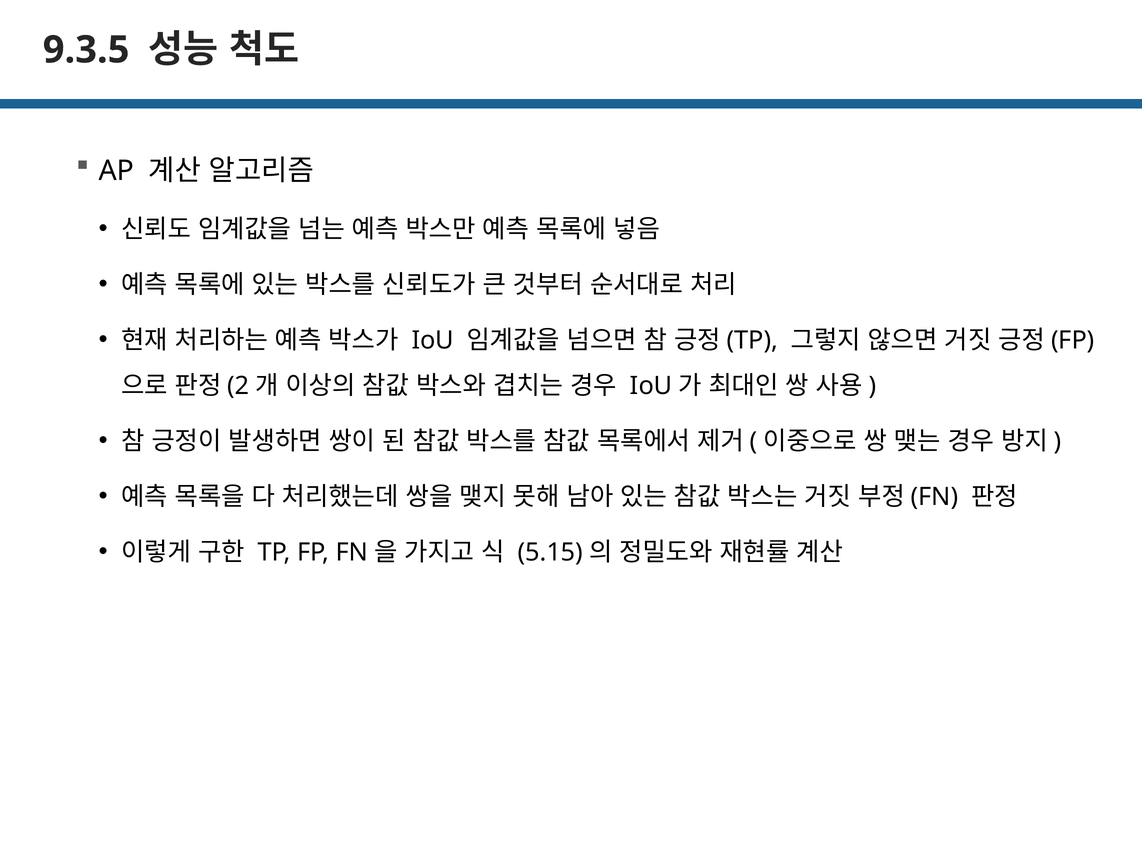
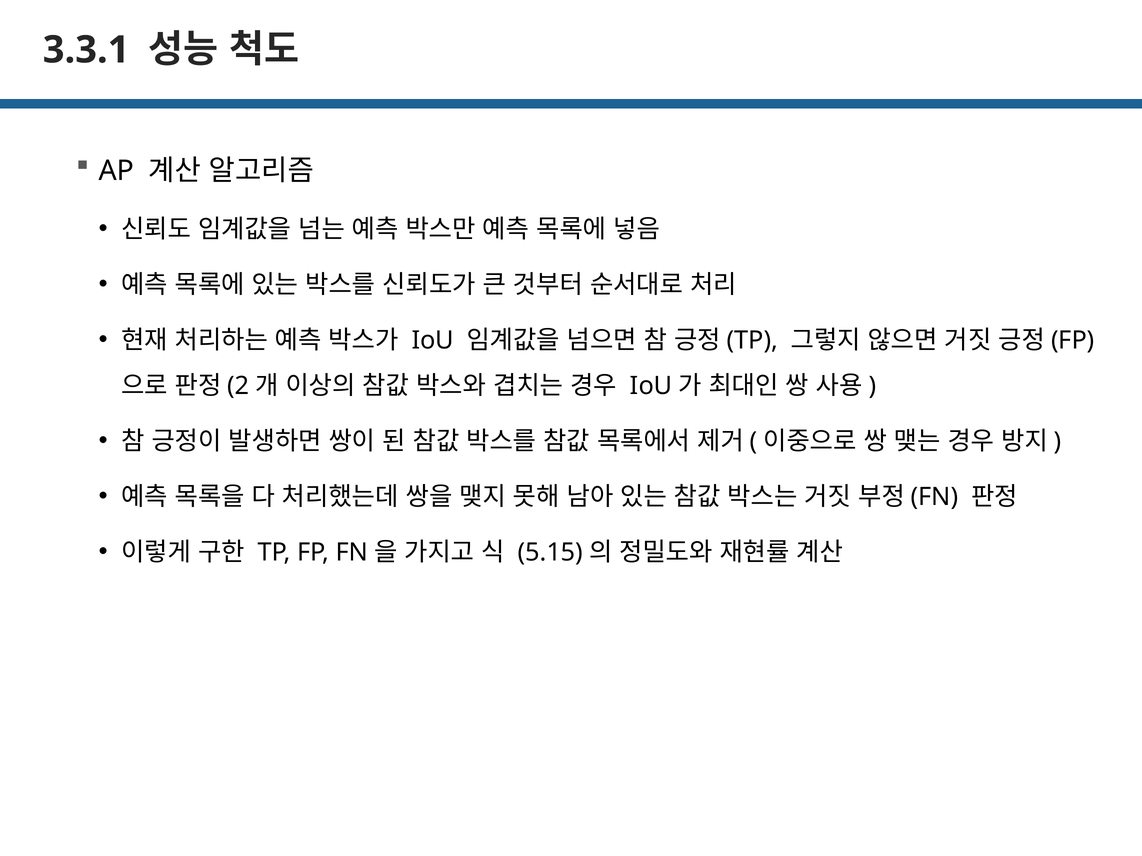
9.3.5: 9.3.5 -> 3.3.1 (86, 50)
